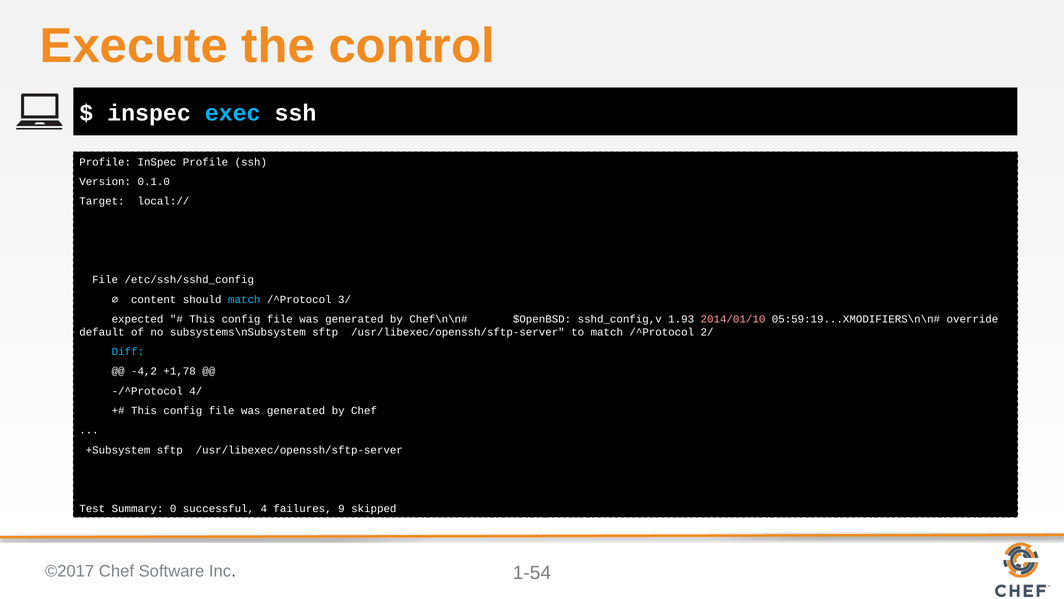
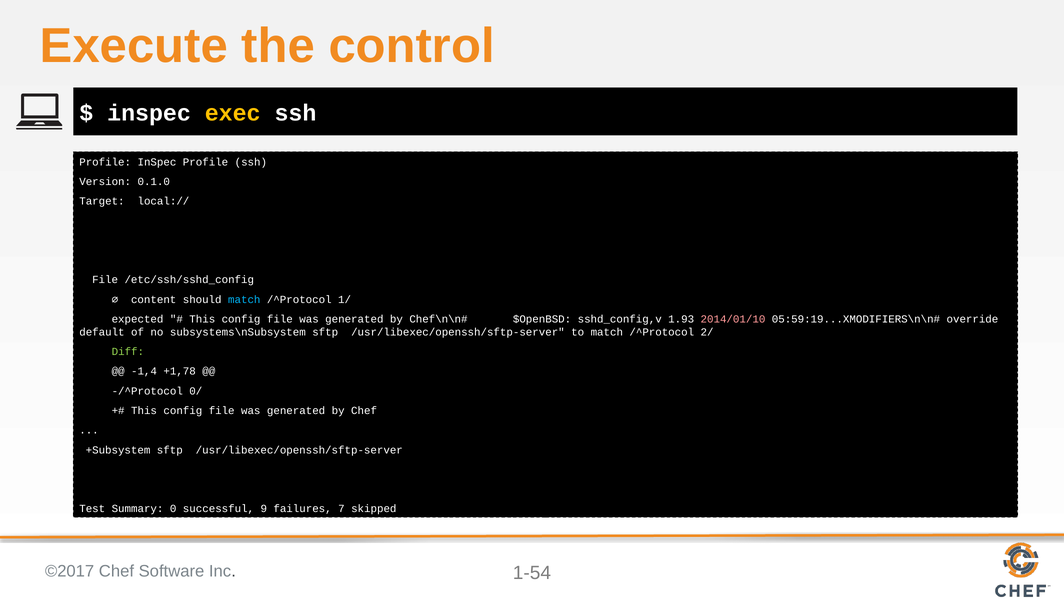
exec colour: light blue -> yellow (233, 113)
3/: 3/ -> 1/ (345, 299)
Diff colour: light blue -> light green (128, 351)
-4,2: -4,2 -> -1,4 (144, 371)
4/: 4/ -> 0/ (196, 391)
4: 4 -> 9 (264, 508)
9: 9 -> 7 (341, 508)
